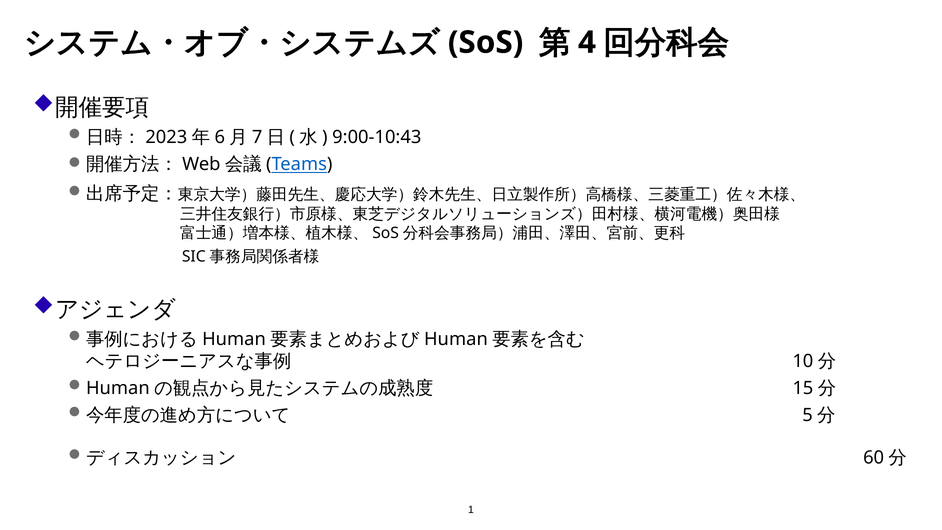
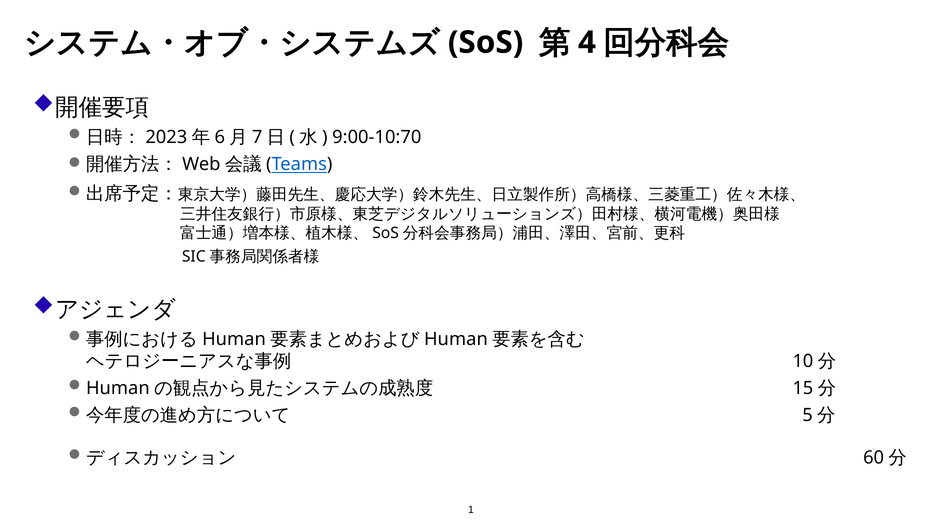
9:00-10:43: 9:00-10:43 -> 9:00-10:70 (377, 137)
